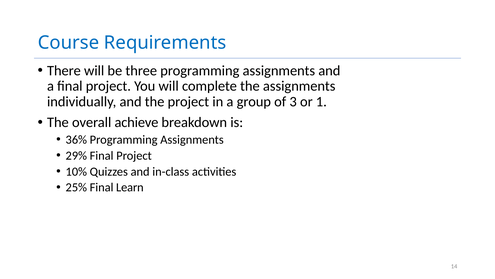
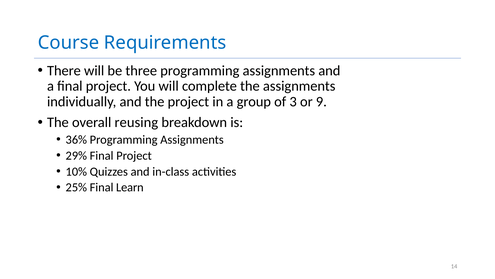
1: 1 -> 9 (321, 102)
achieve: achieve -> reusing (136, 122)
